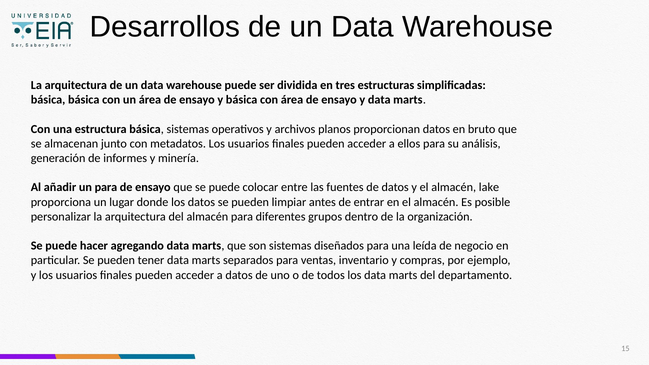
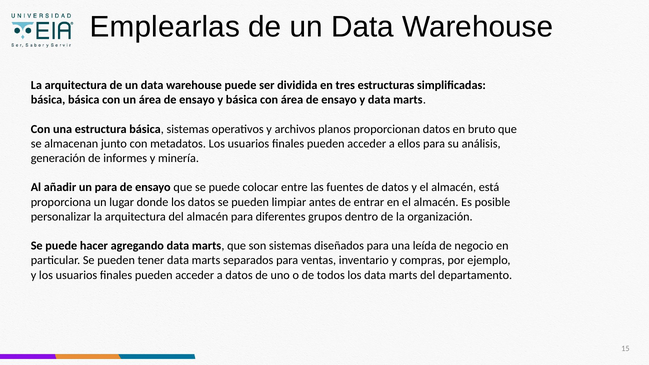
Desarrollos: Desarrollos -> Emplearlas (165, 27)
lake: lake -> está (489, 187)
